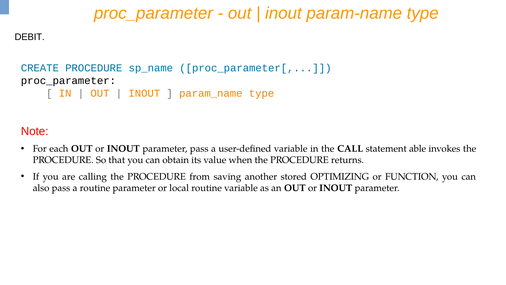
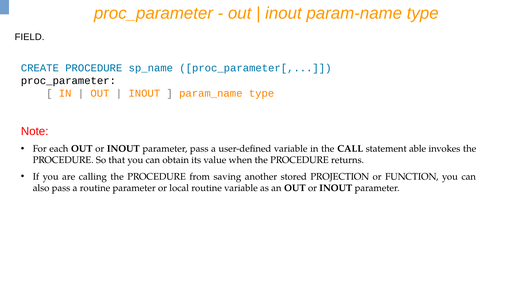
DEBIT: DEBIT -> FIELD (30, 37)
OPTIMIZING: OPTIMIZING -> PROJECTION (340, 176)
